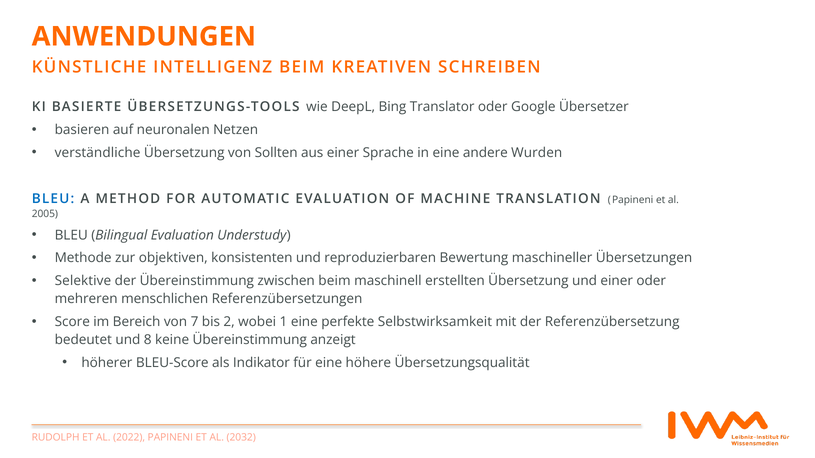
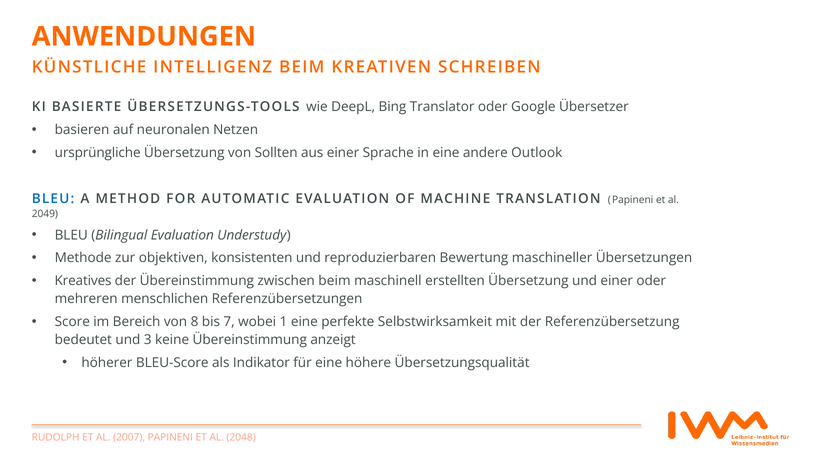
verständliche: verständliche -> ursprüngliche (98, 153)
Wurden: Wurden -> Outlook (537, 153)
2005: 2005 -> 2049 (45, 214)
Selektive: Selektive -> Kreatives (83, 281)
7: 7 -> 8 (195, 322)
2: 2 -> 7 (229, 322)
8: 8 -> 3 (148, 340)
2022: 2022 -> 2007 (129, 438)
2032: 2032 -> 2048 (241, 438)
